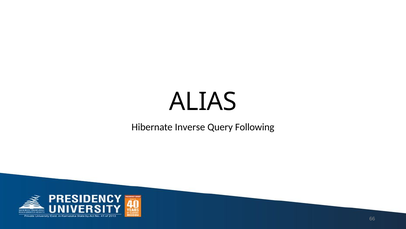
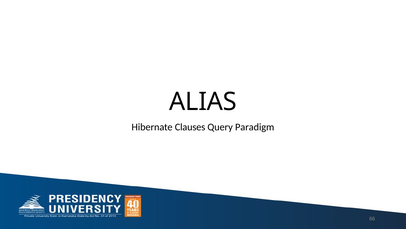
Inverse: Inverse -> Clauses (190, 127)
Following: Following -> Paradigm (255, 127)
